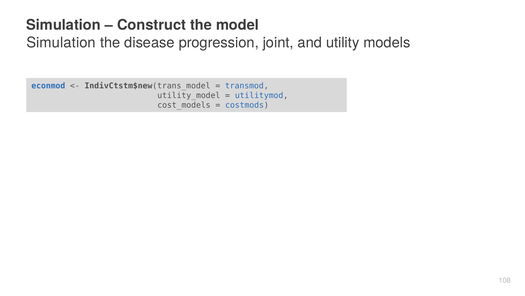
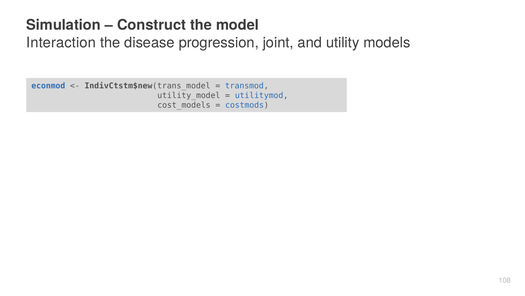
Simulation: Simulation -> Interaction (61, 43)
